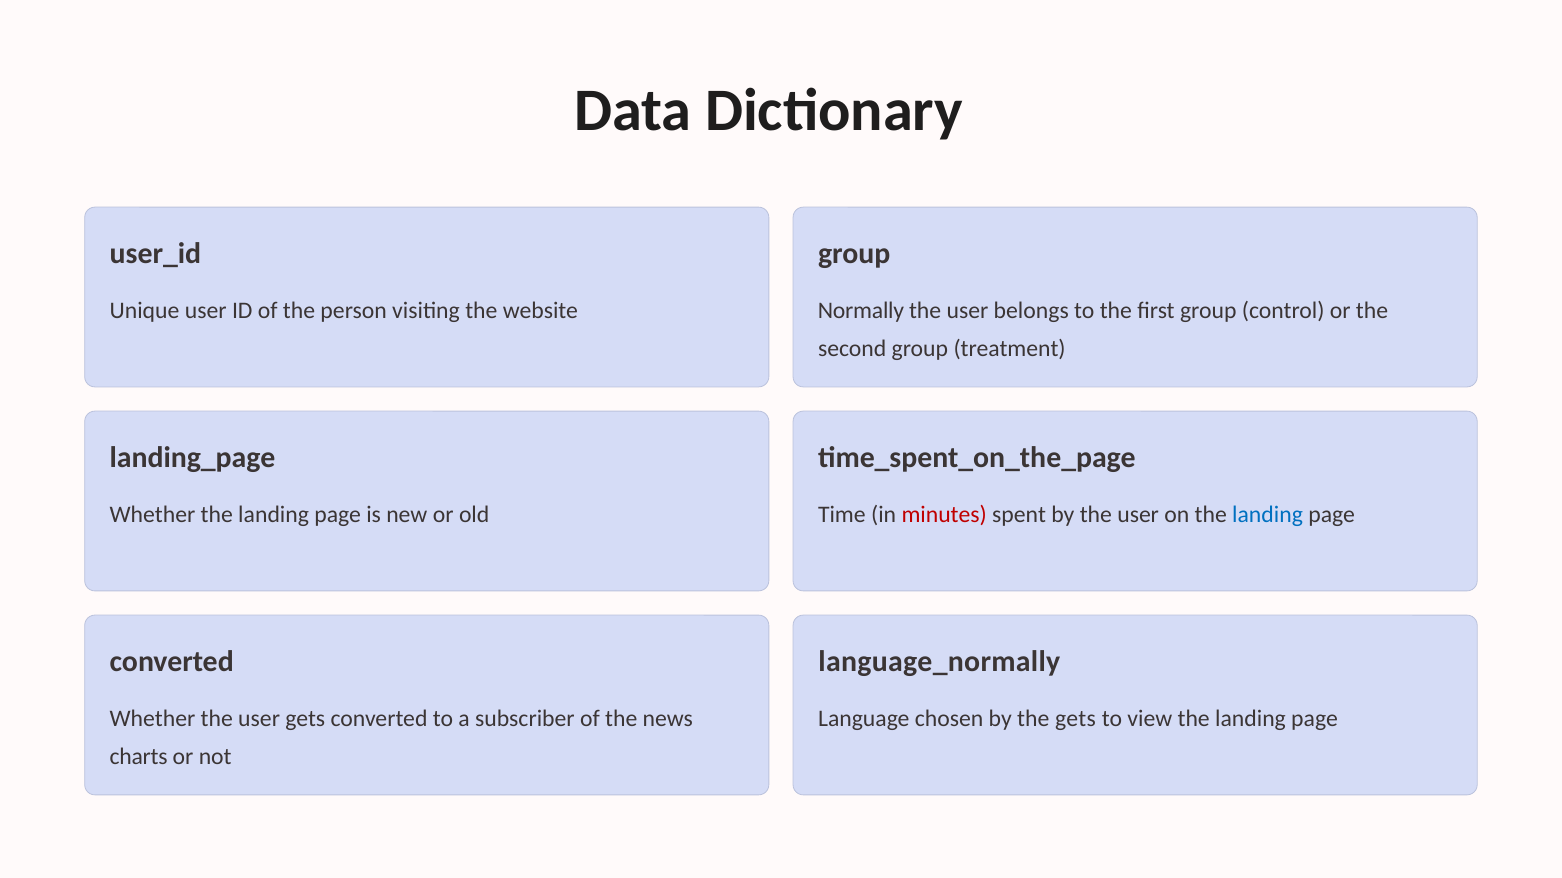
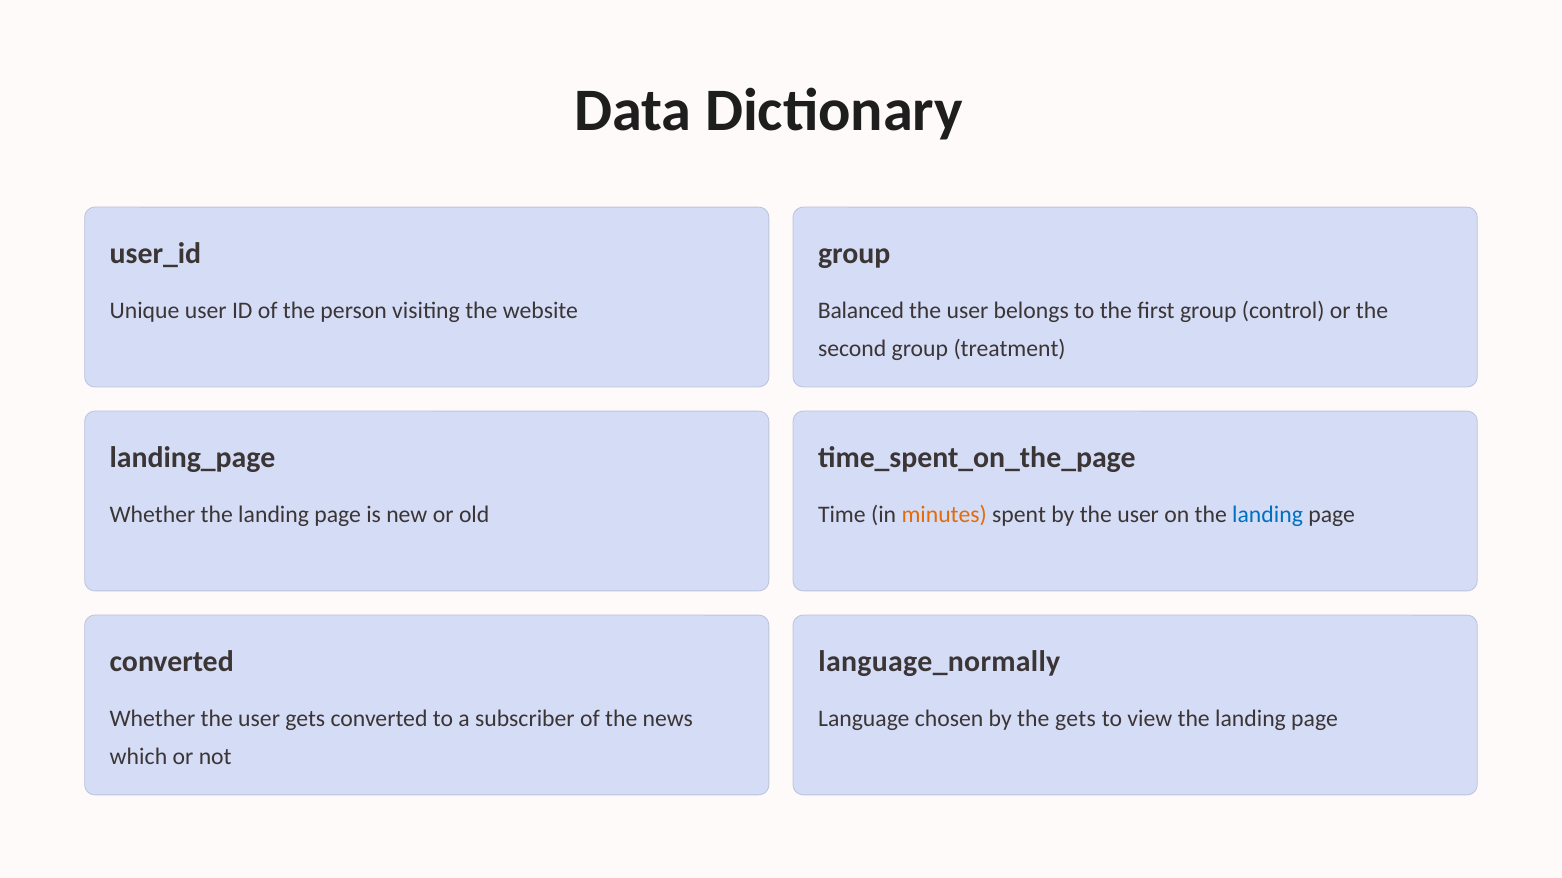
Normally: Normally -> Balanced (861, 311)
minutes colour: red -> orange (944, 515)
charts: charts -> which (138, 758)
